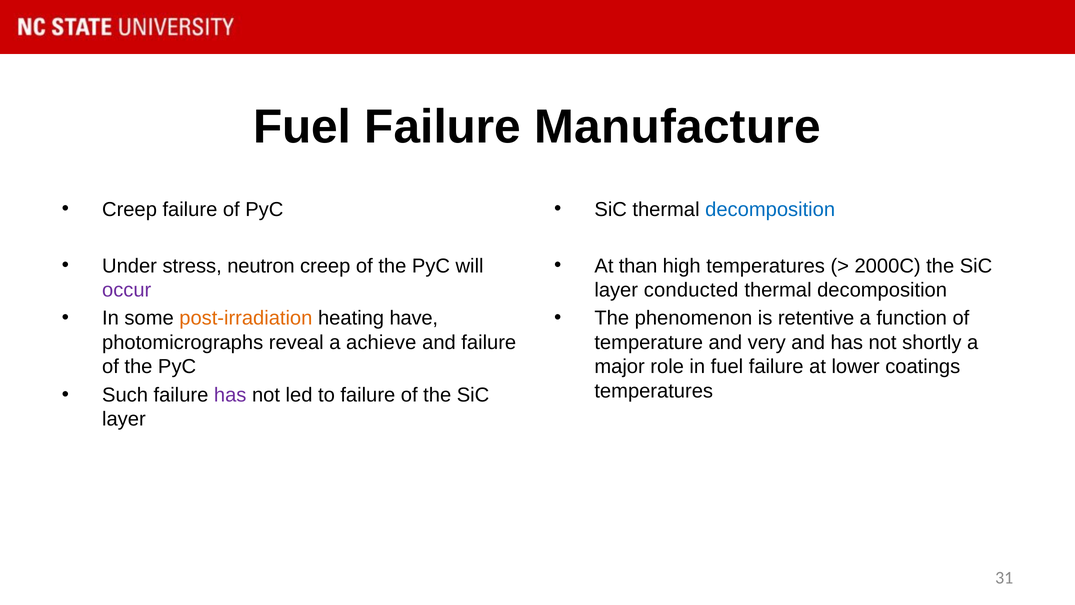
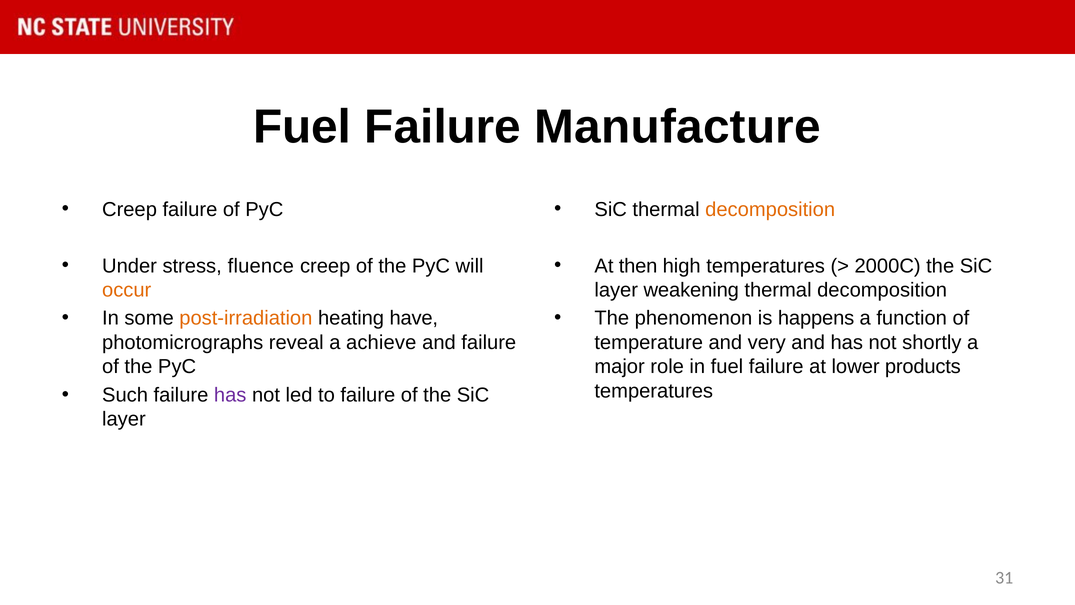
decomposition colour: blue -> orange (770, 209)
neutron: neutron -> fluence (261, 266)
than: than -> then (638, 266)
occur colour: purple -> orange (127, 290)
conducted: conducted -> weakening (691, 290)
retentive: retentive -> happens (816, 318)
coatings: coatings -> products (923, 367)
